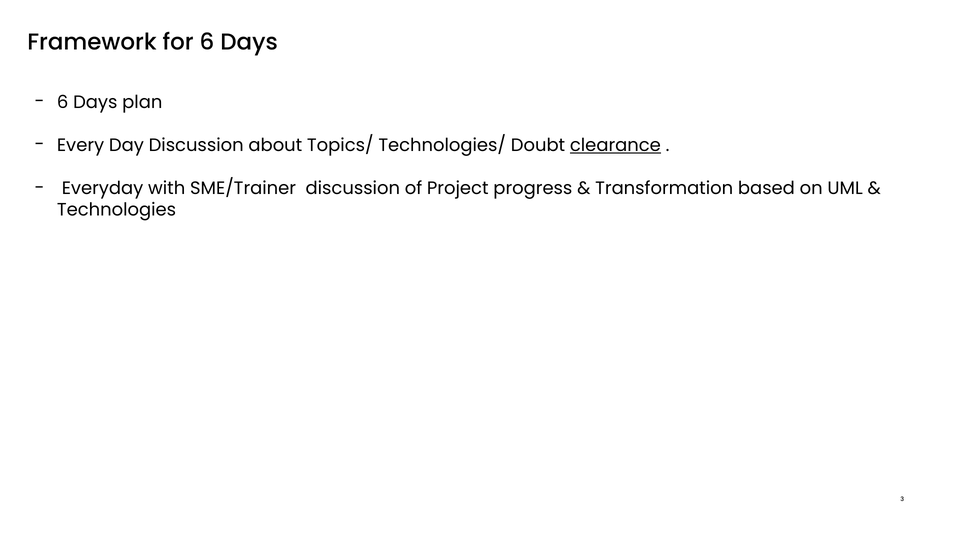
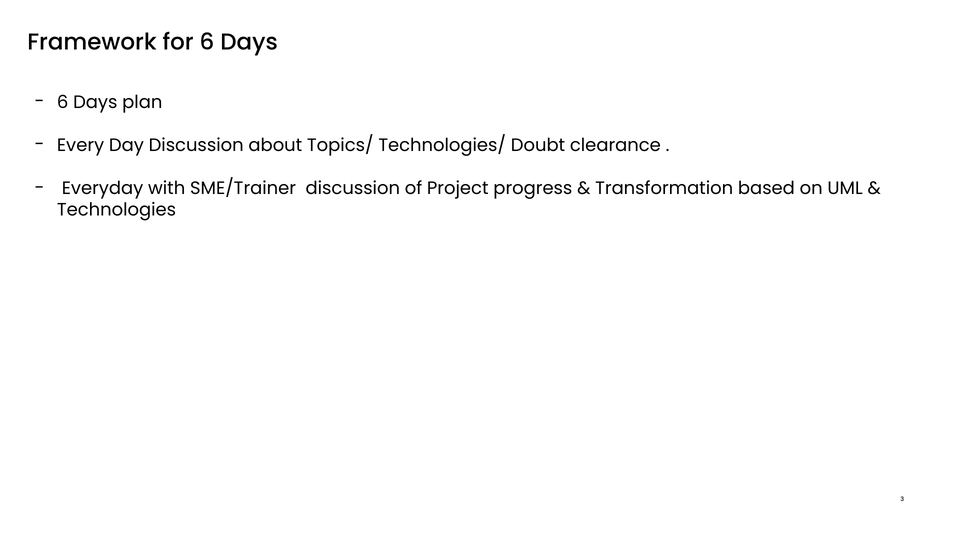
clearance underline: present -> none (615, 145)
